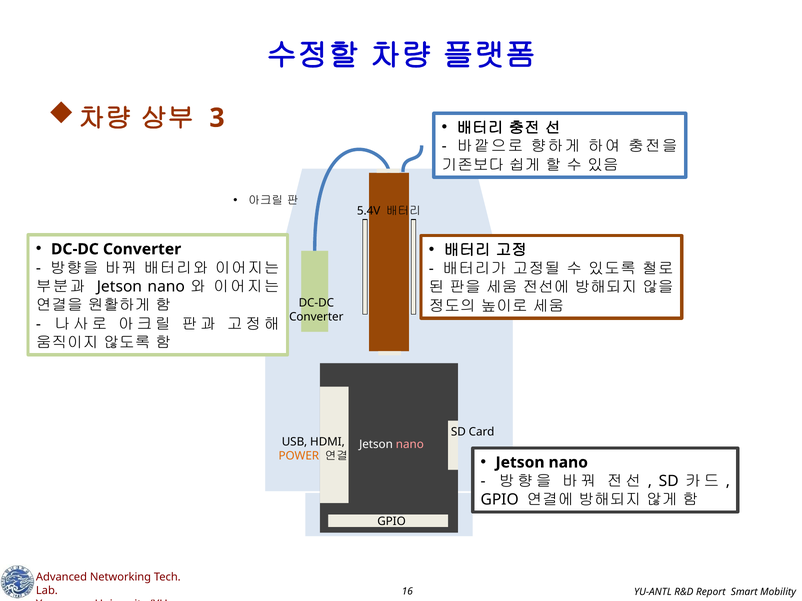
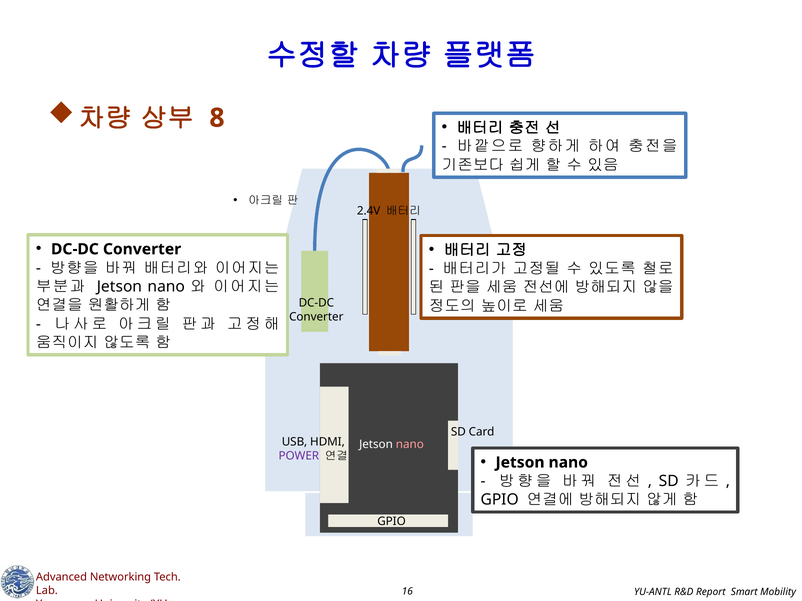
3: 3 -> 8 (217, 118)
5.4V: 5.4V -> 2.4V (369, 211)
POWER colour: orange -> purple (299, 456)
